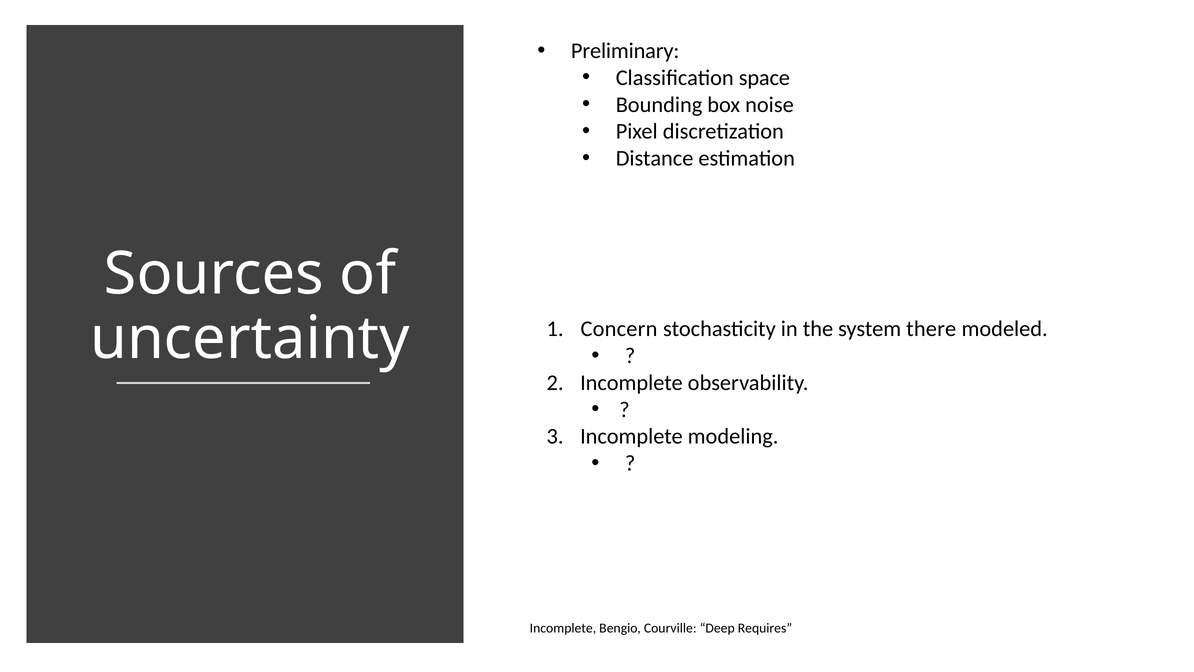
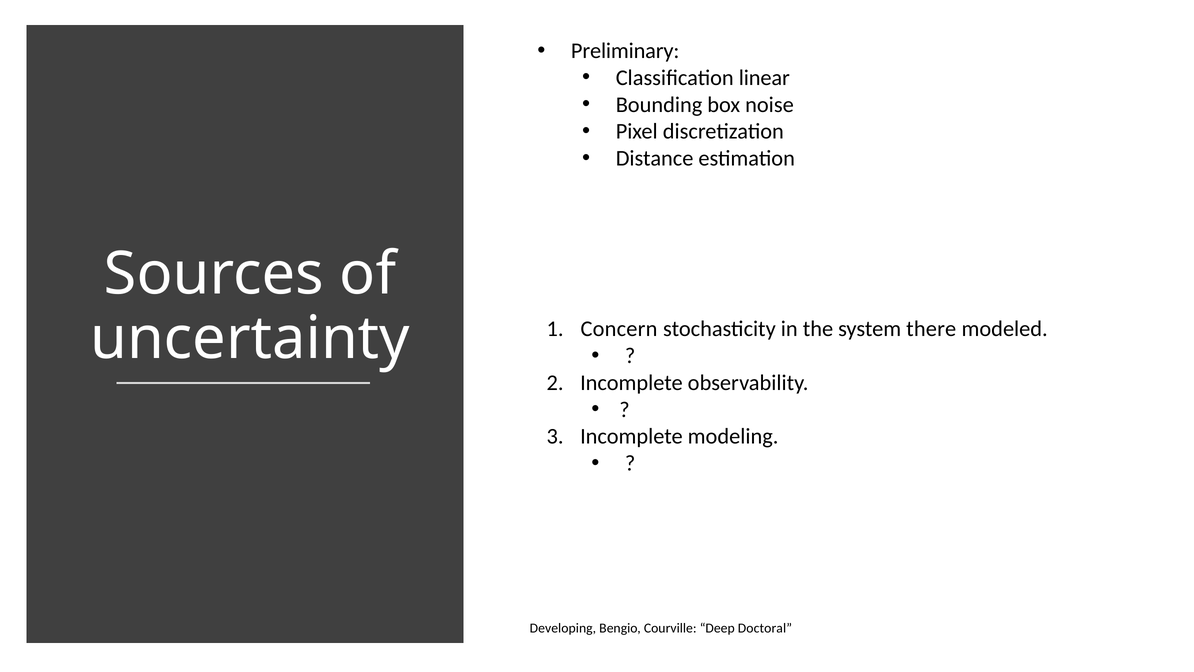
space: space -> linear (764, 78)
Incomplete: Incomplete -> Developing (563, 628)
Requires: Requires -> Doctoral (765, 628)
